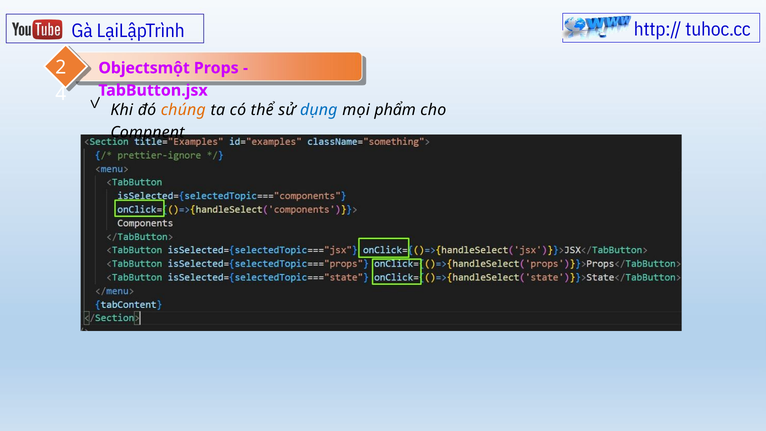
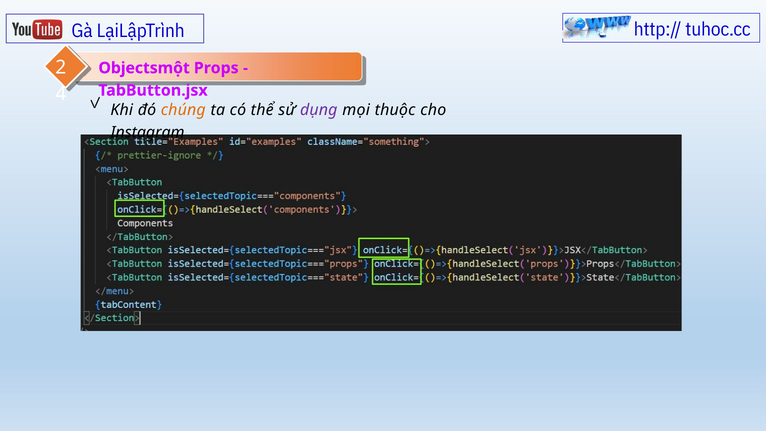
dụng colour: blue -> purple (319, 110)
phẩm: phẩm -> thuộc (395, 110)
Compnent: Compnent -> Instagram (147, 132)
